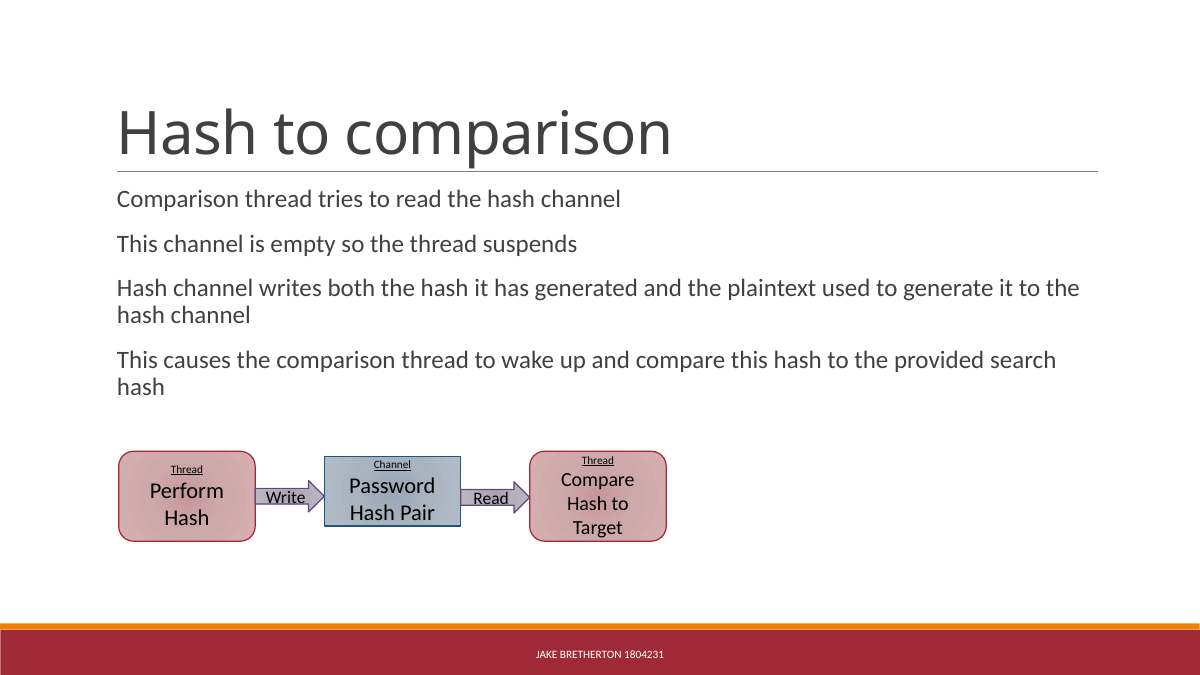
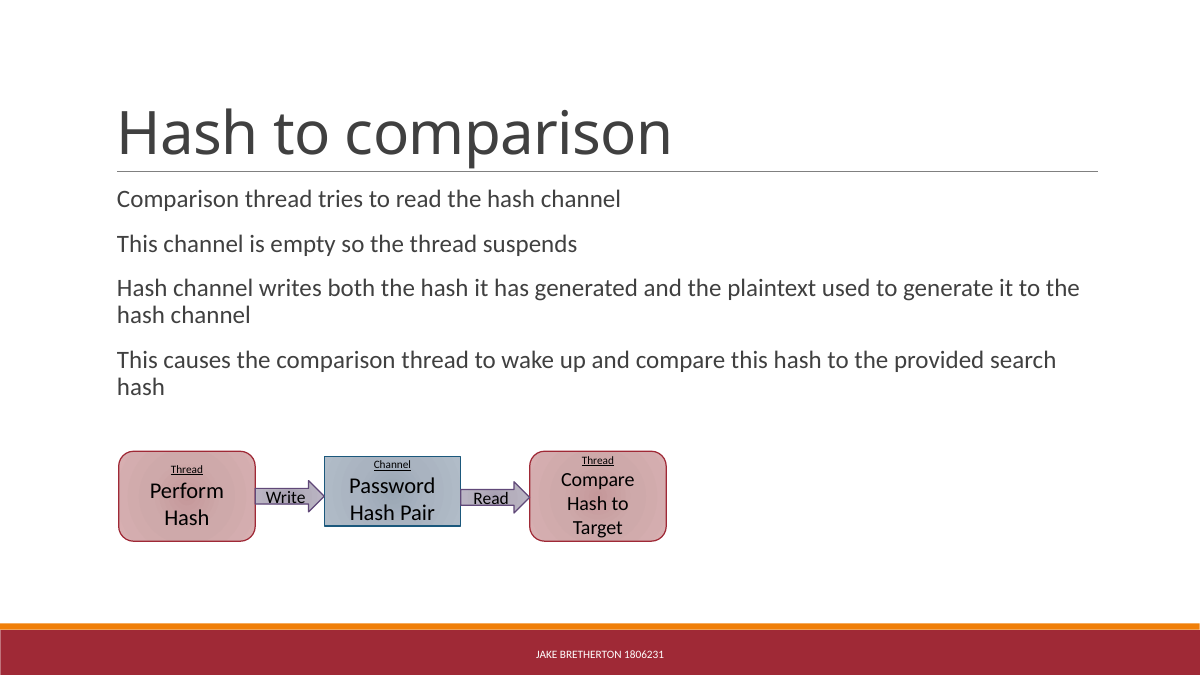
1804231: 1804231 -> 1806231 (644, 654)
